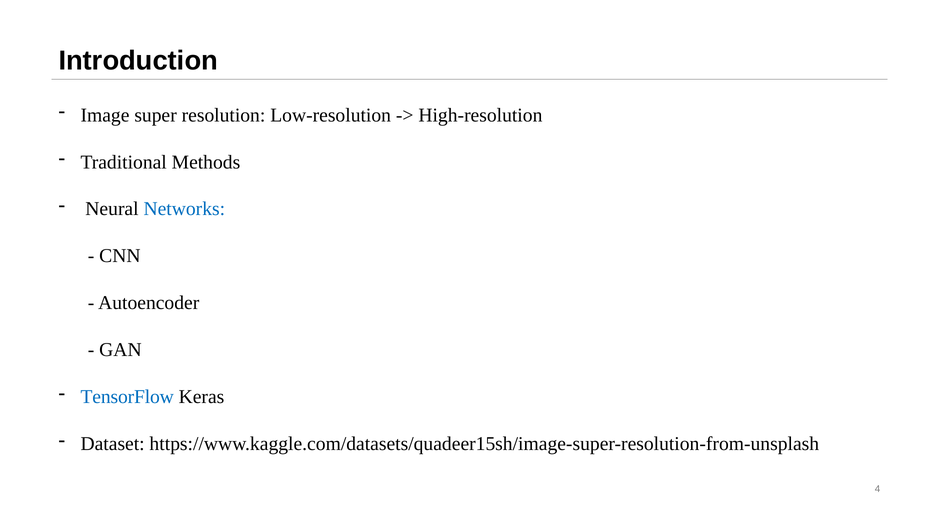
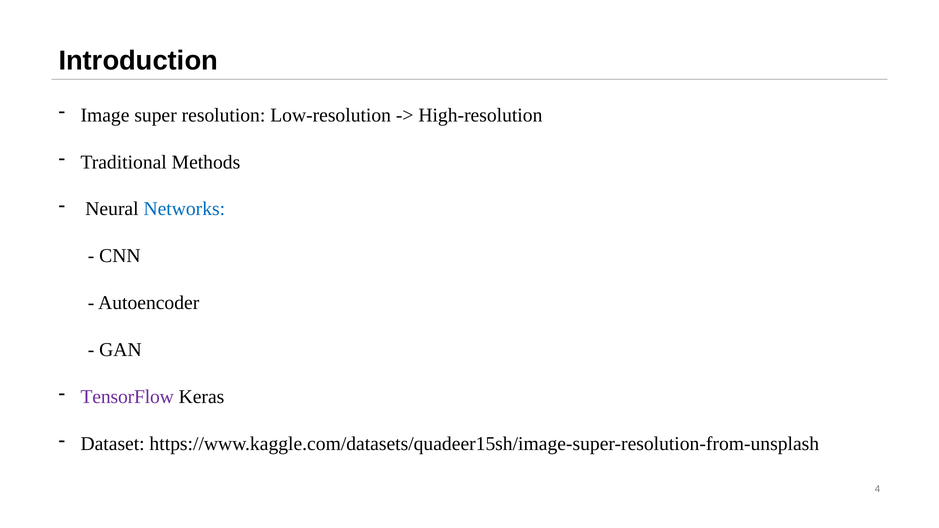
TensorFlow colour: blue -> purple (127, 397)
